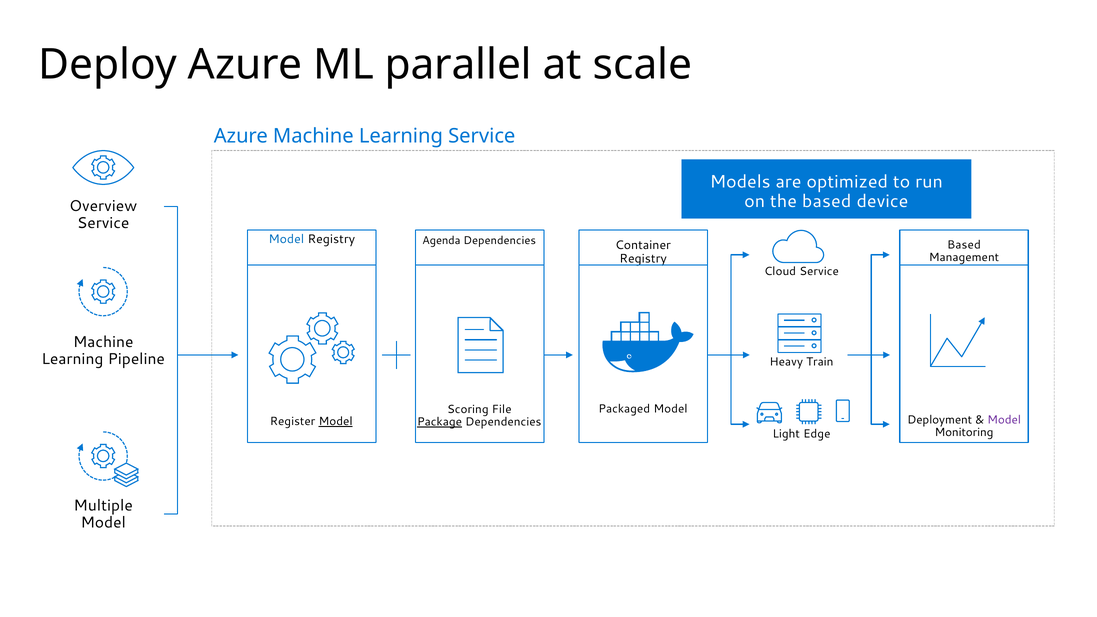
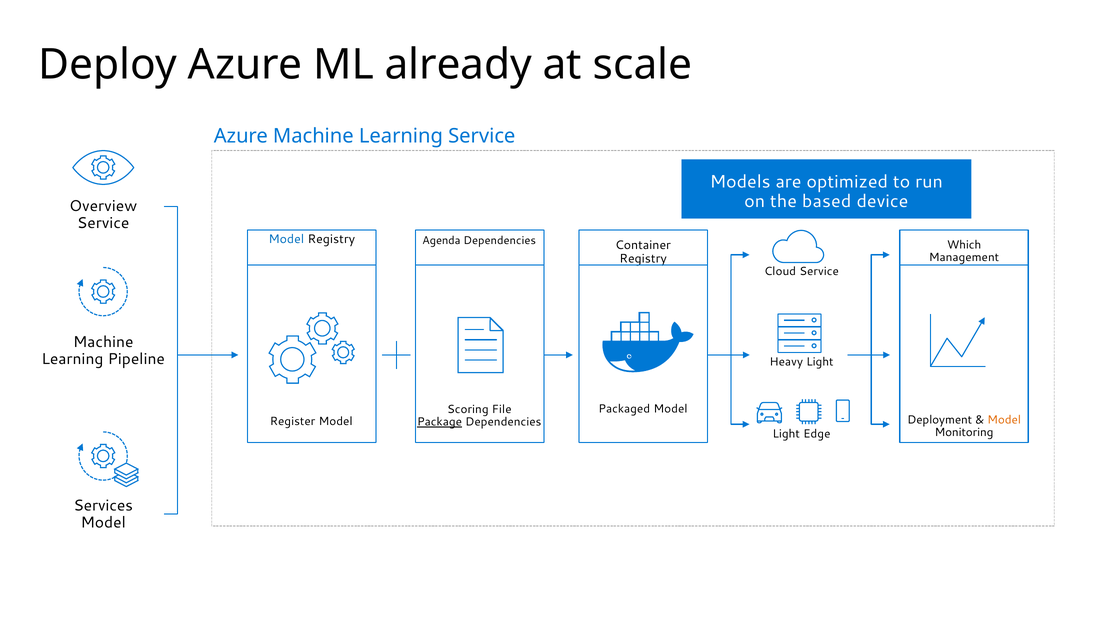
parallel: parallel -> already (458, 65)
Based: Based -> Which (964, 245)
Heavy Train: Train -> Light (820, 362)
Model colour: purple -> orange (1004, 420)
Model underline: present -> none (336, 421)
Multiple: Multiple -> Services (103, 506)
